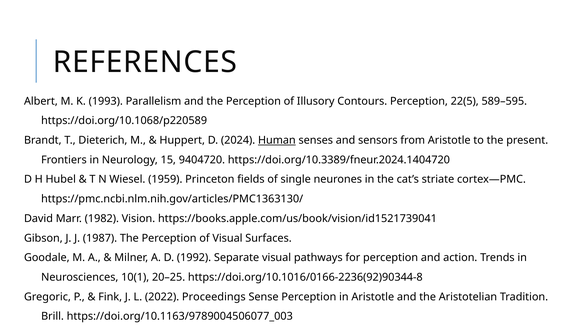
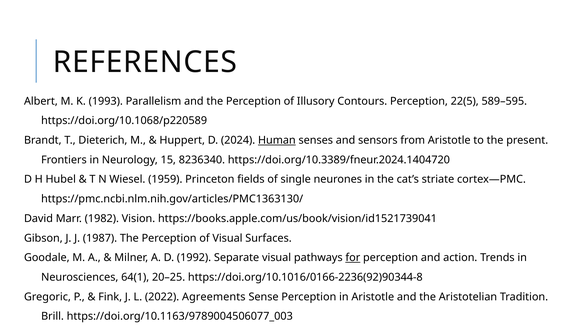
9404720: 9404720 -> 8236340 (202, 160)
for underline: none -> present (353, 257)
10(1: 10(1 -> 64(1 (135, 277)
Proceedings: Proceedings -> Agreements (214, 296)
